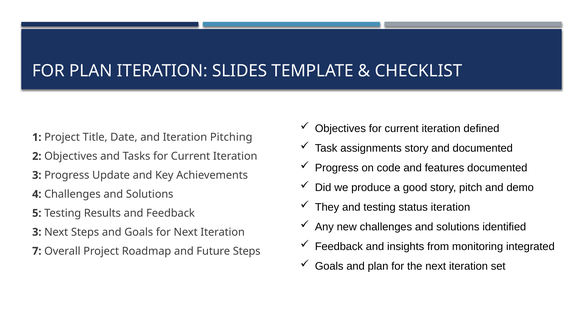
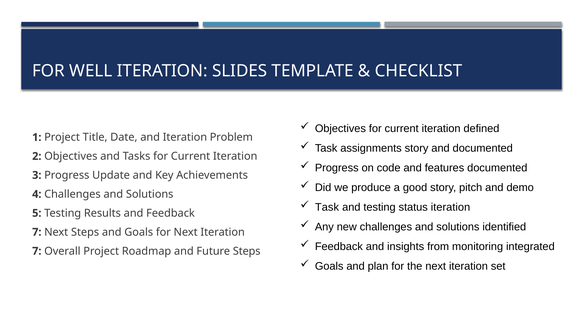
FOR PLAN: PLAN -> WELL (91, 71)
Pitching: Pitching -> Problem (231, 137)
They: They -> Task (327, 207)
3: 3 -> 7 (37, 232)
